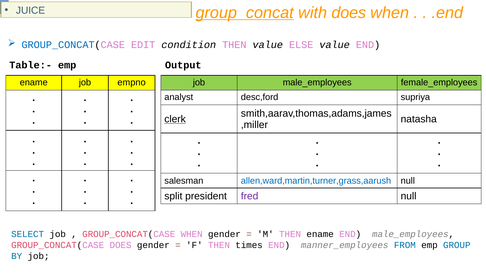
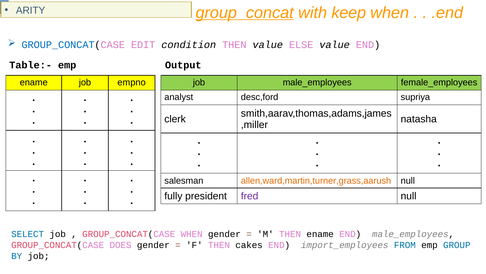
JUICE: JUICE -> ARITY (31, 10)
with does: does -> keep (349, 13)
clerk underline: present -> none (175, 119)
allen,ward,martin,turner,grass,aarush colour: blue -> orange (316, 180)
split: split -> fully (173, 196)
times: times -> cakes (249, 244)
manner_employees: manner_employees -> import_employees (345, 244)
